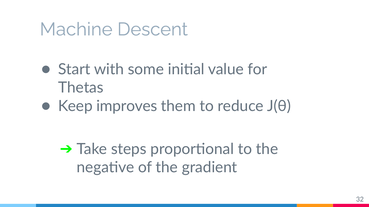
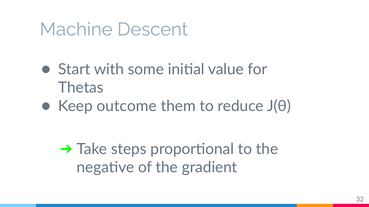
improves: improves -> outcome (127, 106)
